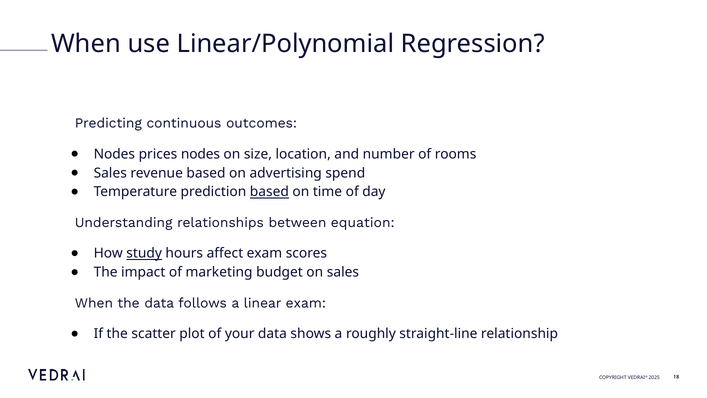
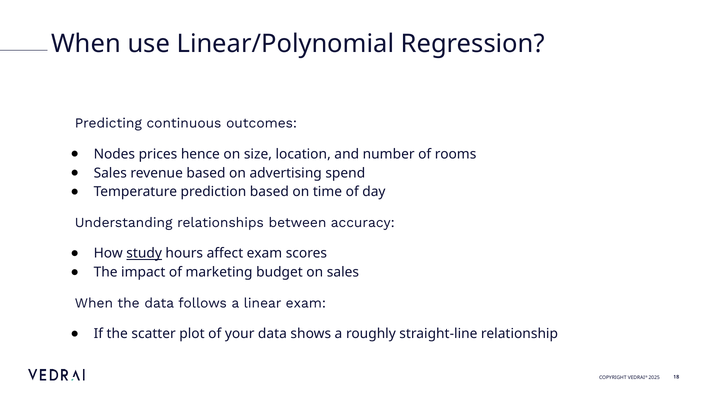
prices nodes: nodes -> hence (200, 154)
based underline: present -> none (269, 192)
equation: equation -> accuracy (363, 223)
